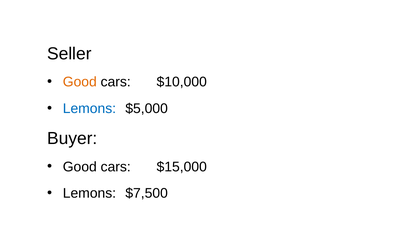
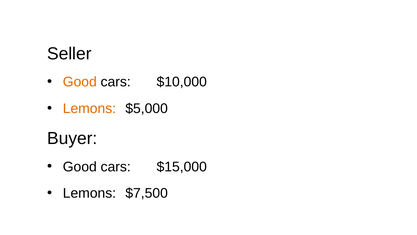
Lemons colour: blue -> orange (89, 108)
